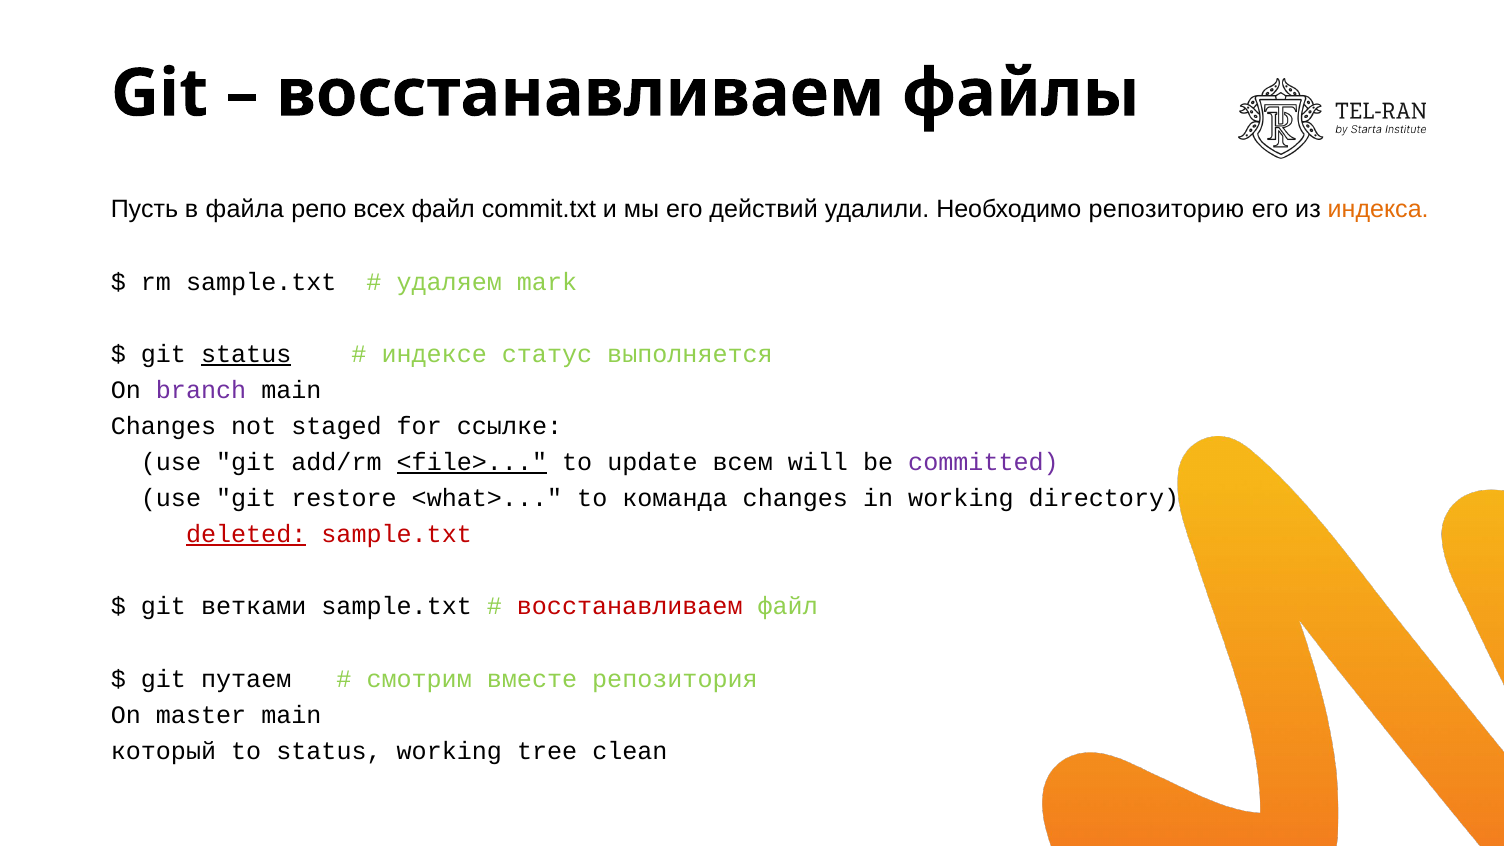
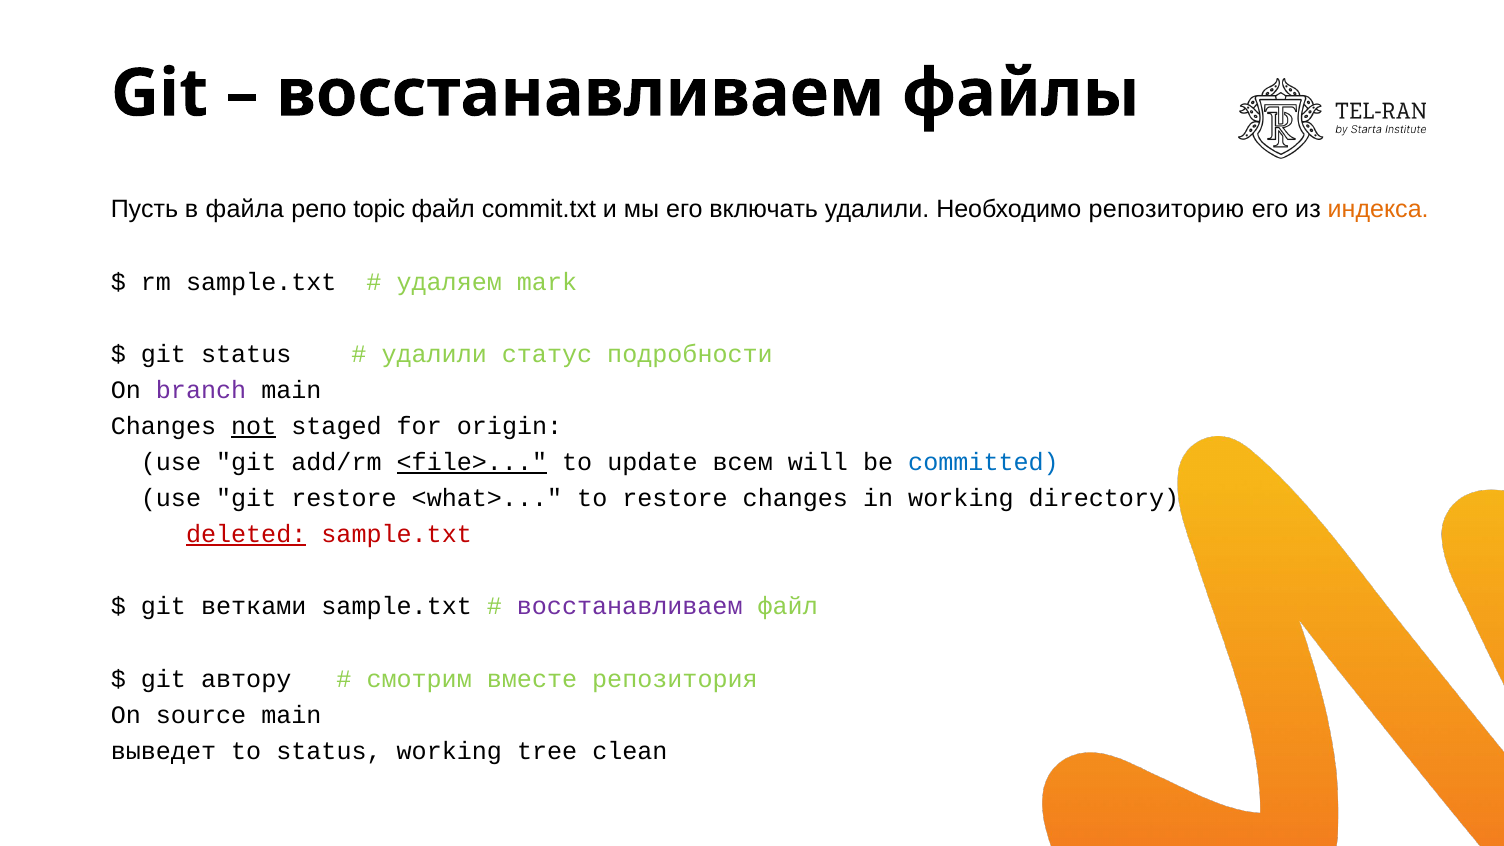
всех: всех -> topic (379, 210)
действий: действий -> включать (764, 210)
status underline: present -> none (246, 354)
индексе: индексе -> удалили (434, 354)
выполняется: выполняется -> подробности (690, 354)
not underline: none -> present (254, 426)
ссылке: ссылке -> origin (510, 426)
committed colour: purple -> blue (983, 462)
to команда: команда -> restore (675, 498)
восстанавливаем colour: red -> purple (630, 607)
путаем: путаем -> автору (246, 679)
master: master -> source (201, 715)
который: который -> выведет (163, 751)
